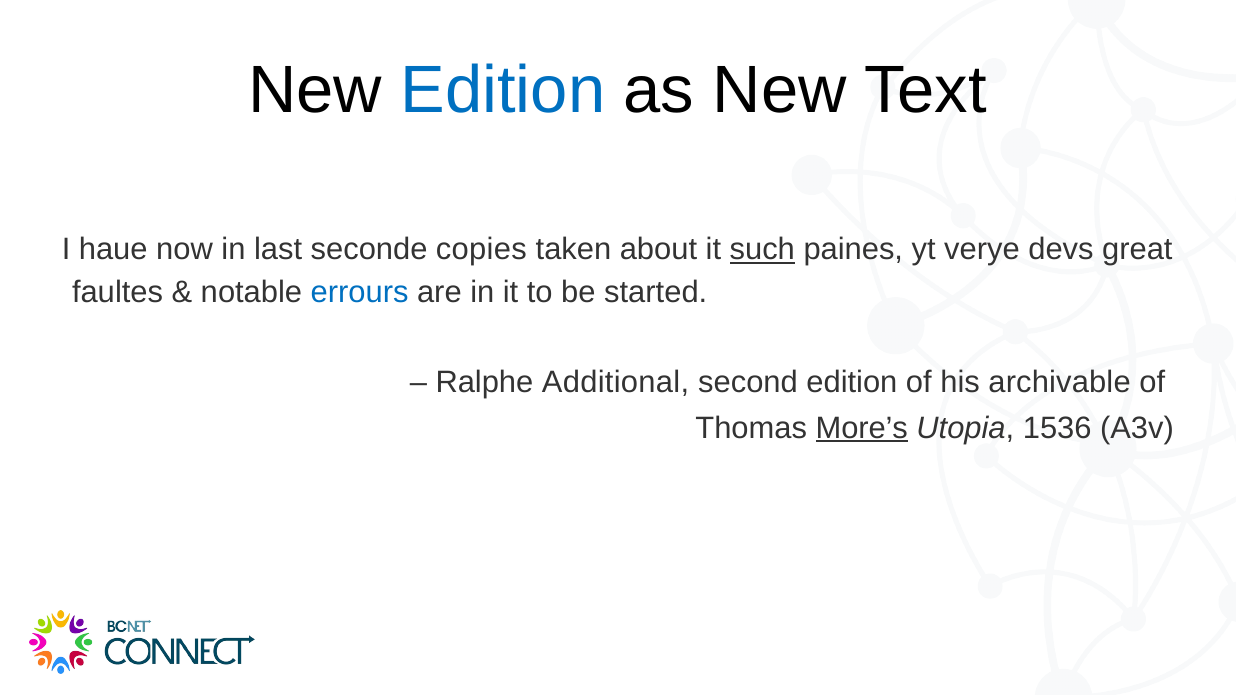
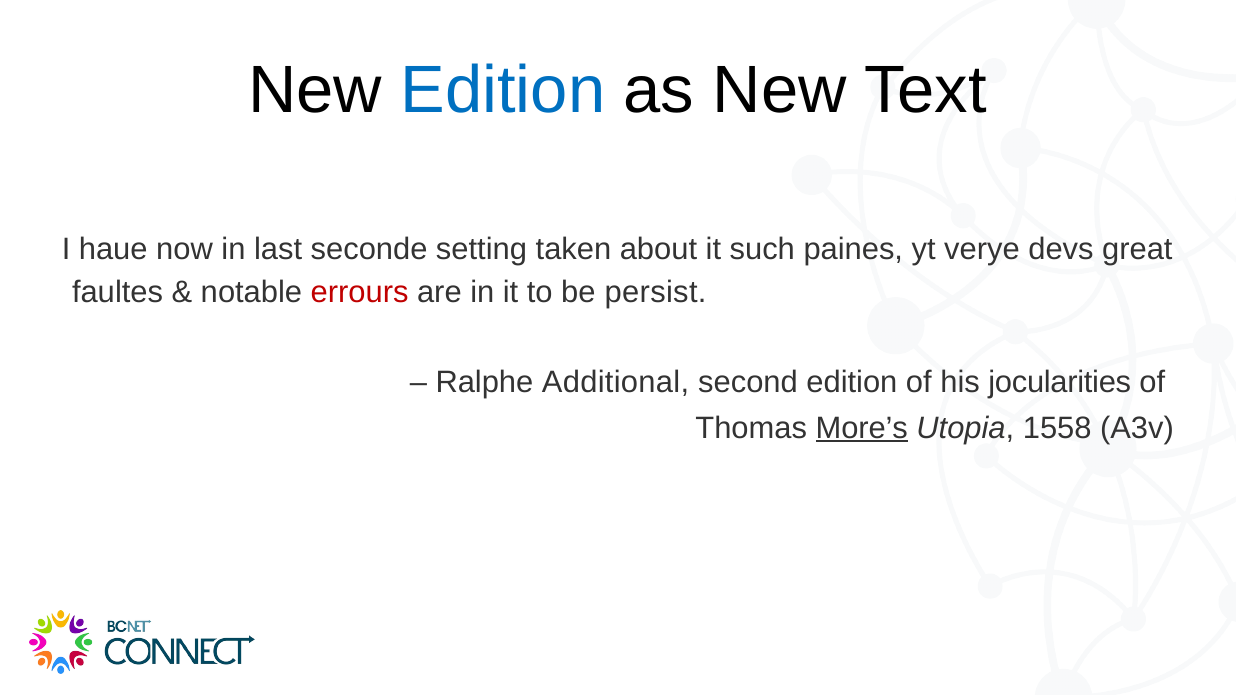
copies: copies -> setting (482, 250)
such underline: present -> none (762, 250)
errours colour: blue -> red (360, 292)
started: started -> persist (656, 292)
archivable: archivable -> jocularities (1060, 383)
1536: 1536 -> 1558 (1057, 428)
